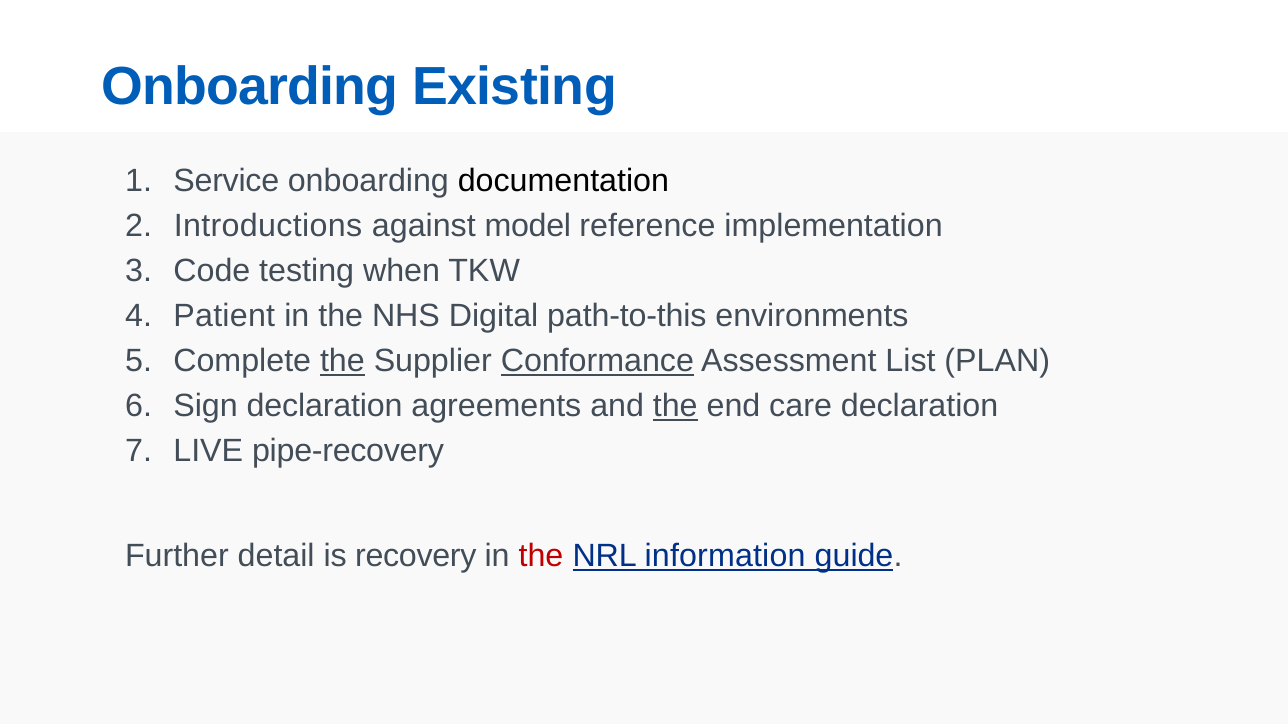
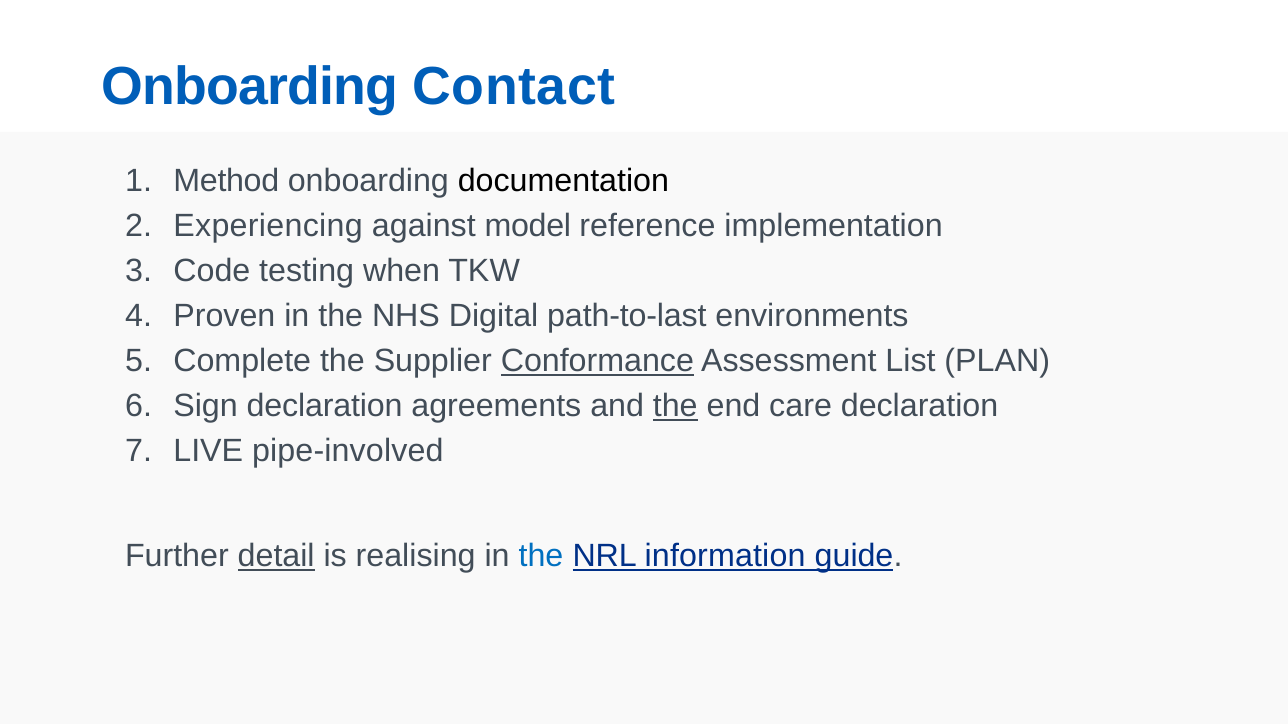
Existing: Existing -> Contact (514, 87)
Service: Service -> Method (226, 181)
Introductions: Introductions -> Experiencing (268, 226)
Patient: Patient -> Proven (224, 316)
path-to-this: path-to-this -> path-to-last (627, 316)
the underline: present -> none (342, 361)
pipe-recovery: pipe-recovery -> pipe-involved (348, 451)
detail underline: none -> present (276, 557)
recovery: recovery -> realising (416, 557)
the colour: red -> blue (541, 557)
